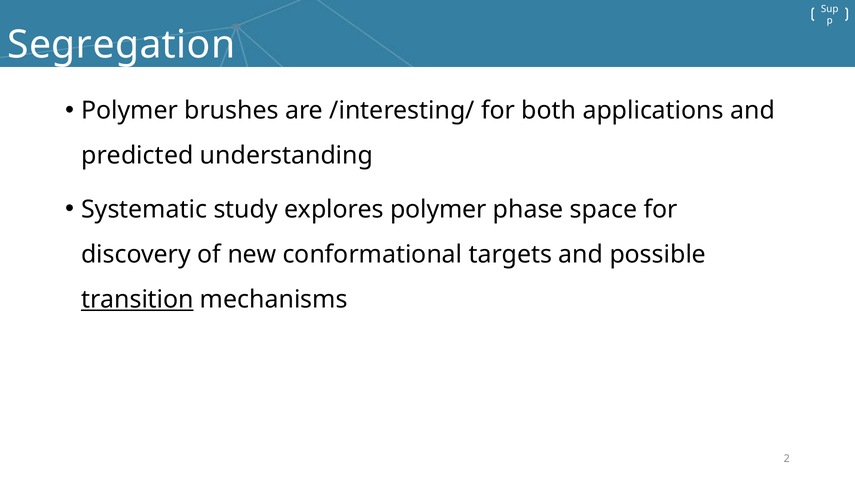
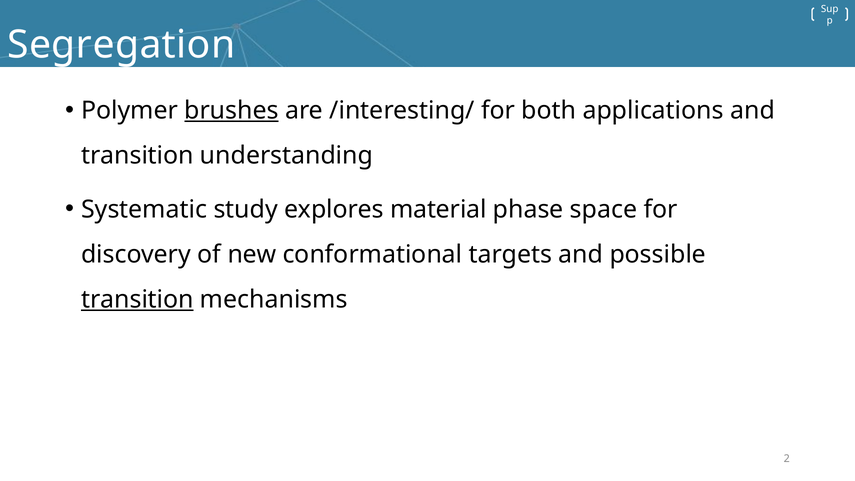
brushes underline: none -> present (232, 111)
predicted: predicted -> transition (137, 156)
explores polymer: polymer -> material (438, 209)
